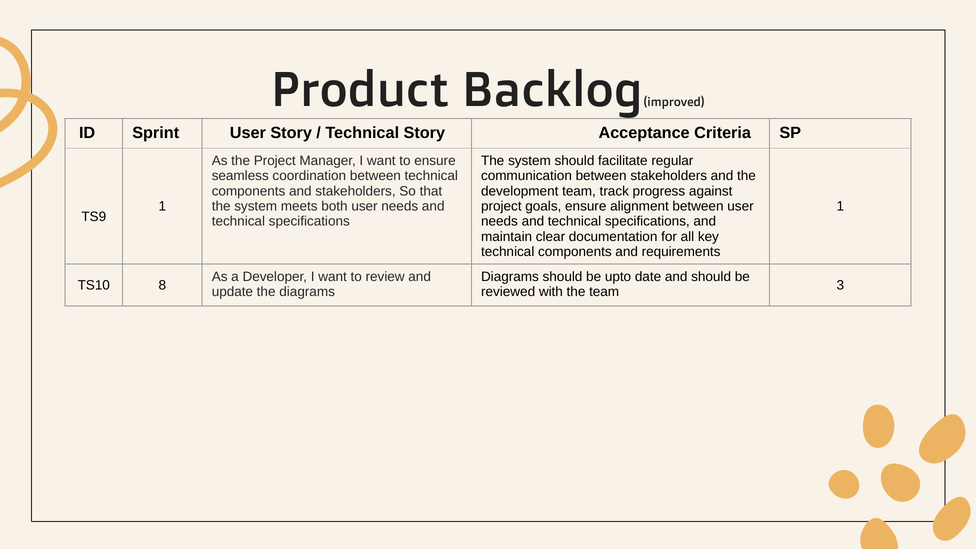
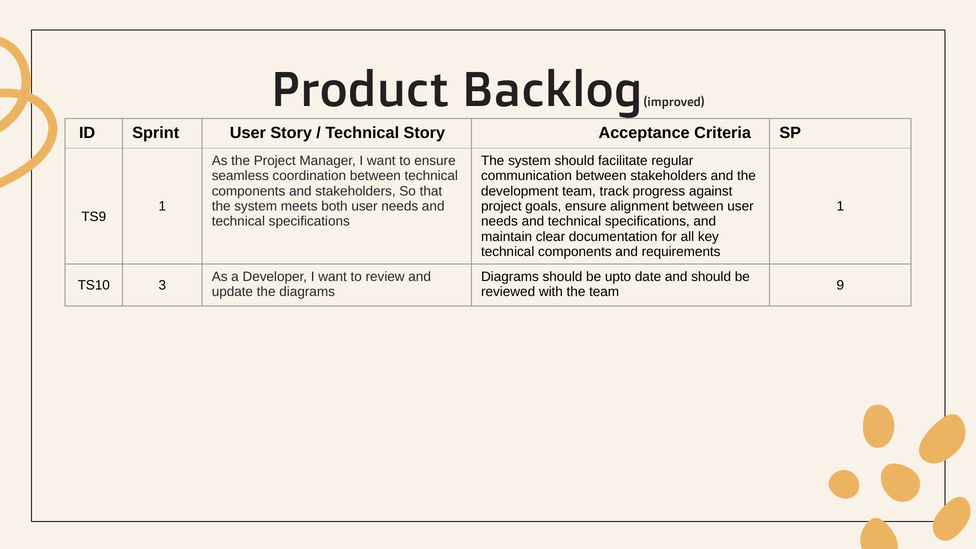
8: 8 -> 3 (162, 285)
3: 3 -> 9 (840, 285)
